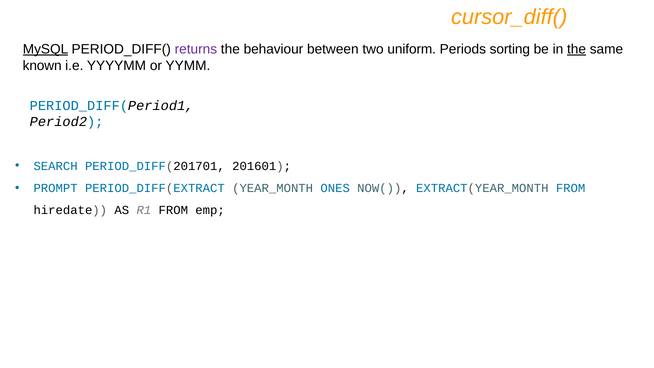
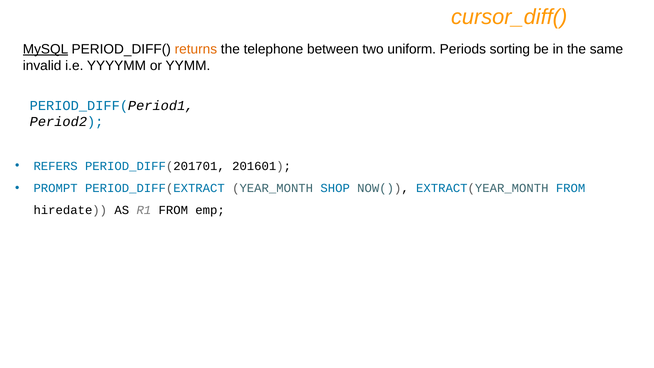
returns colour: purple -> orange (196, 49)
behaviour: behaviour -> telephone (273, 49)
the underline: present -> none (577, 49)
known: known -> invalid (42, 66)
SEARCH: SEARCH -> REFERS (56, 166)
ONES: ONES -> SHOP (335, 188)
